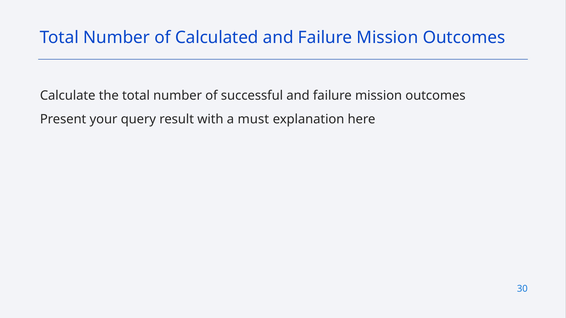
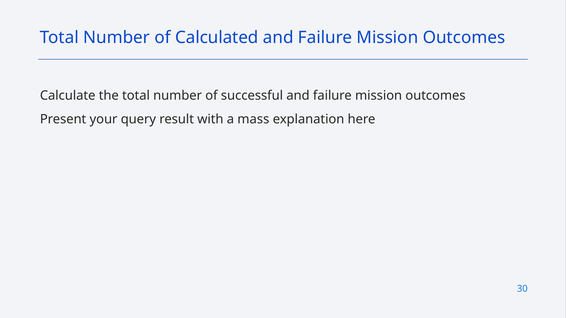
must: must -> mass (253, 119)
